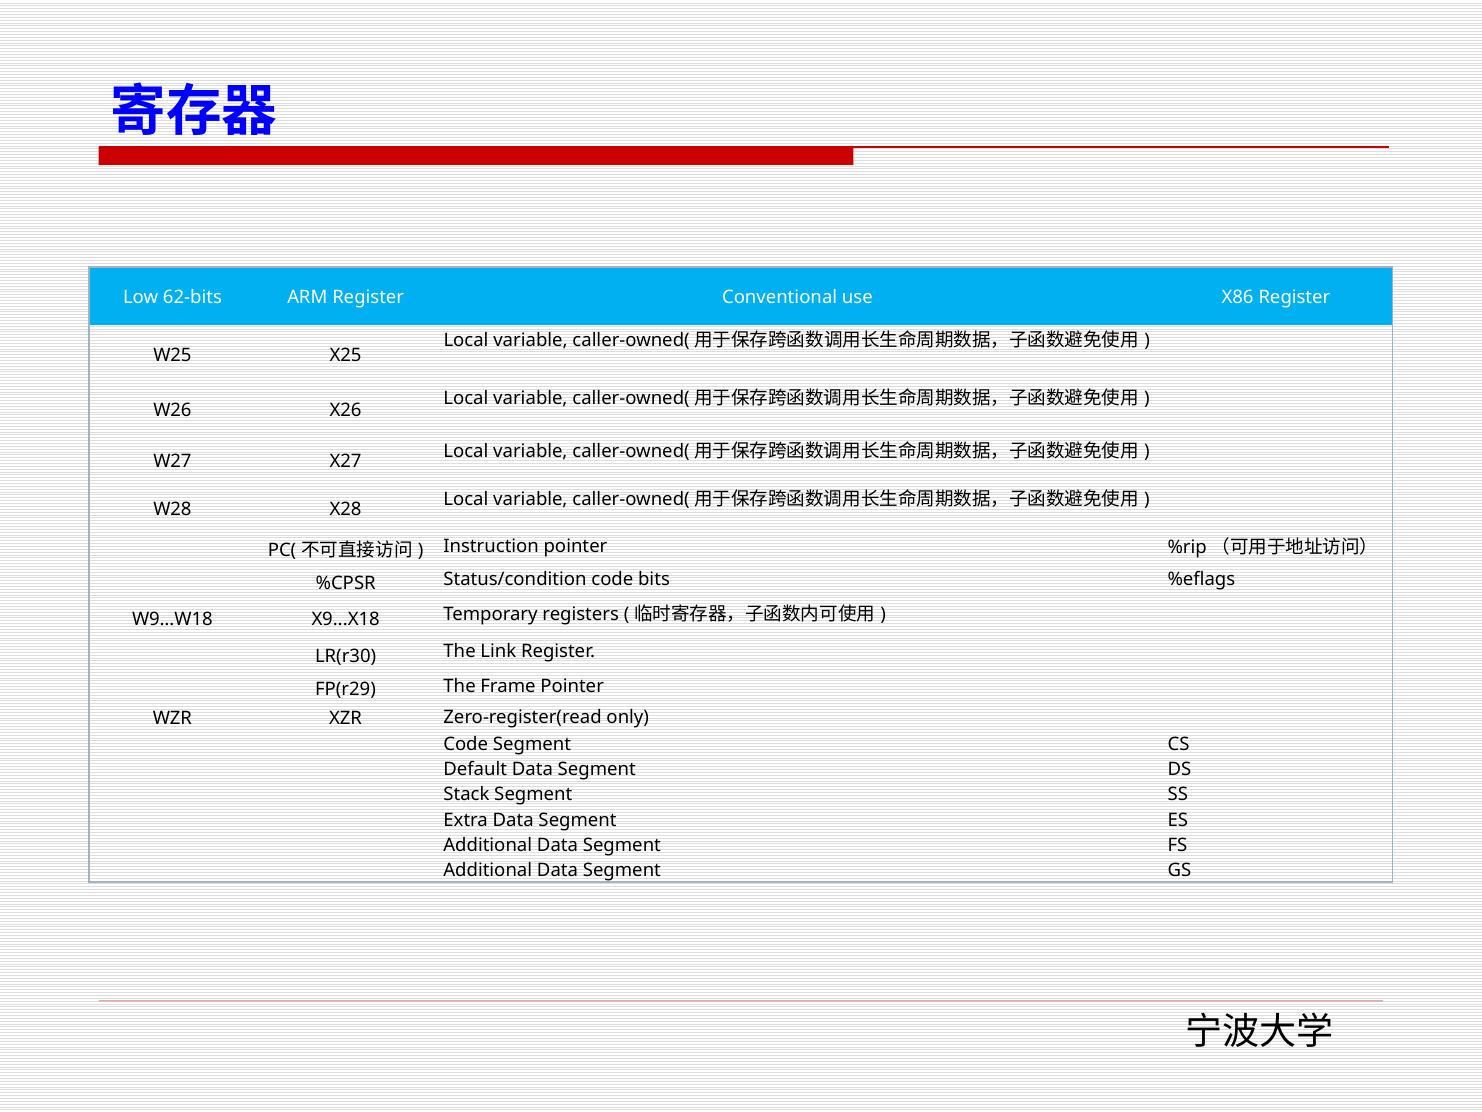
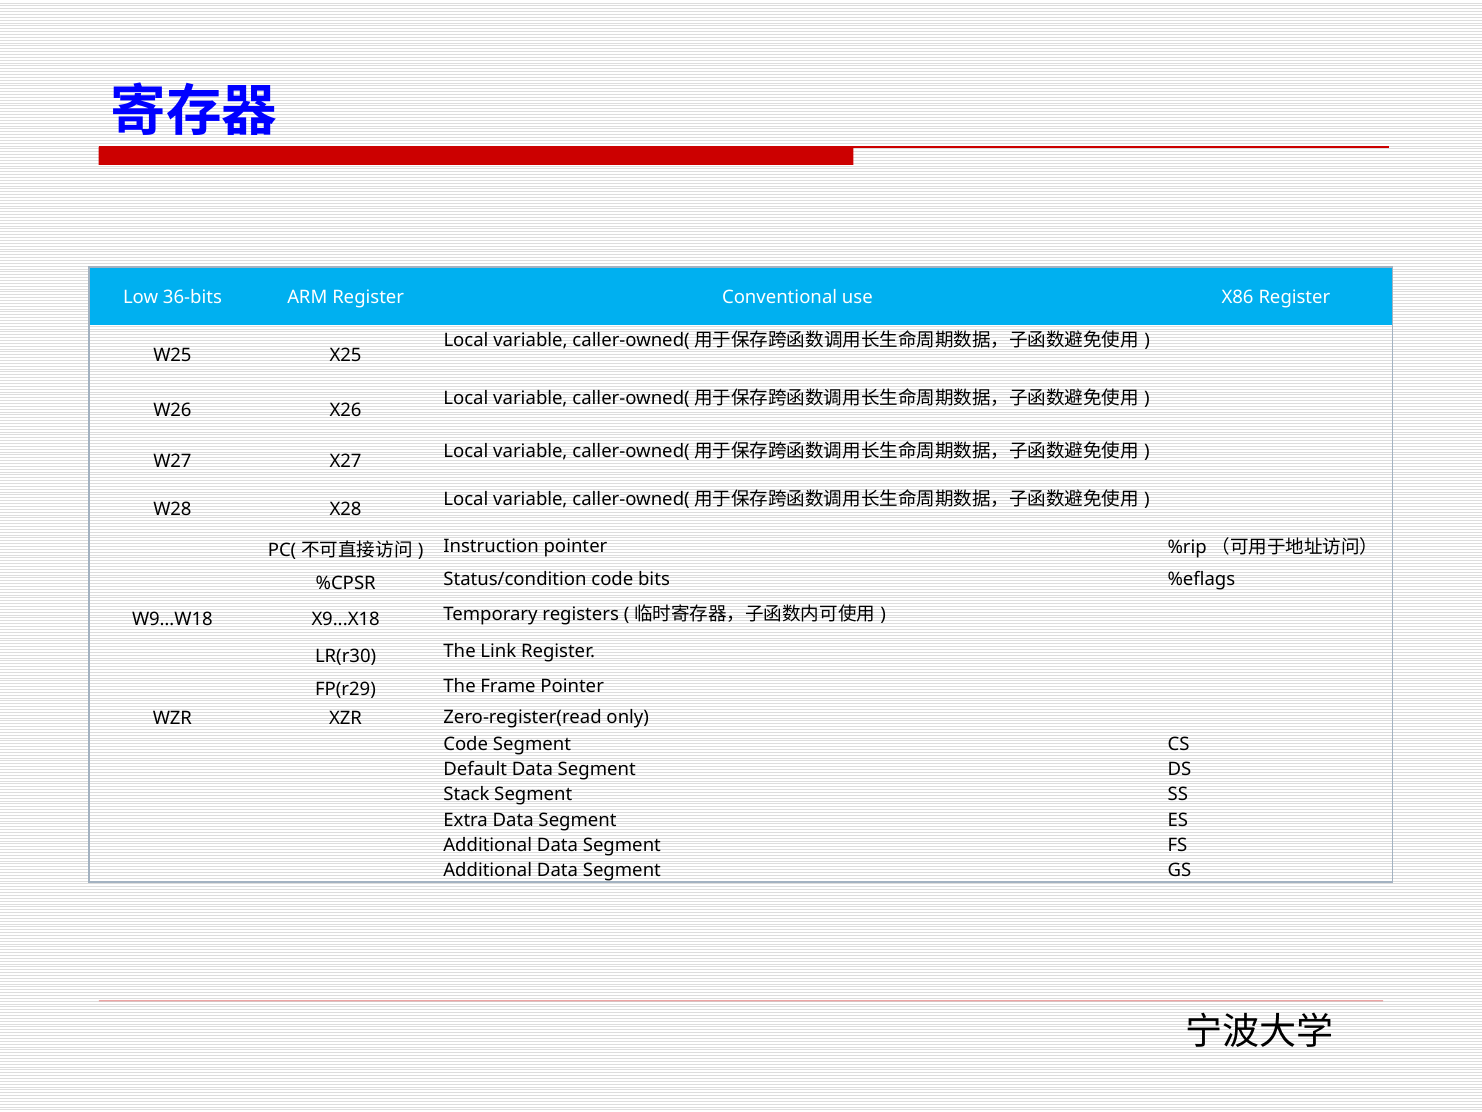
62-bits: 62-bits -> 36-bits (192, 297)
